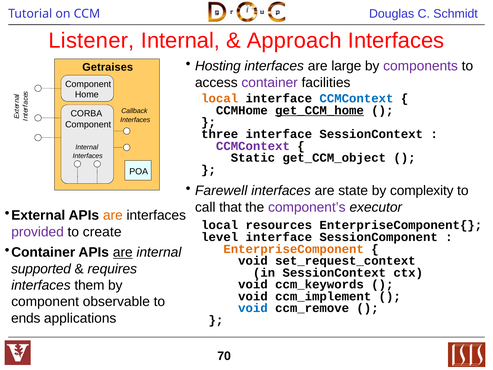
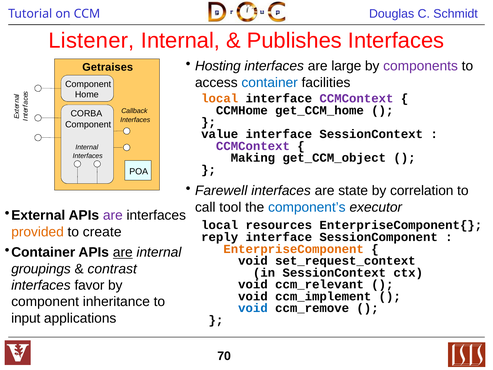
Approach: Approach -> Publishes (294, 41)
container colour: purple -> blue (270, 83)
CCMContext colour: blue -> purple (356, 98)
get_CCM_home underline: present -> none (319, 110)
three: three -> value (220, 134)
Static: Static -> Making (253, 158)
complexity: complexity -> correlation (422, 191)
that: that -> tool (230, 207)
component’s colour: purple -> blue (307, 207)
are colour: orange -> purple (113, 215)
provided colour: purple -> orange (38, 232)
level: level -> reply (220, 237)
supported: supported -> groupings (41, 269)
requires: requires -> contrast (112, 269)
them: them -> favor (89, 285)
ccm_keywords: ccm_keywords -> ccm_relevant (319, 284)
observable: observable -> inheritance (116, 302)
ends: ends -> input (26, 318)
